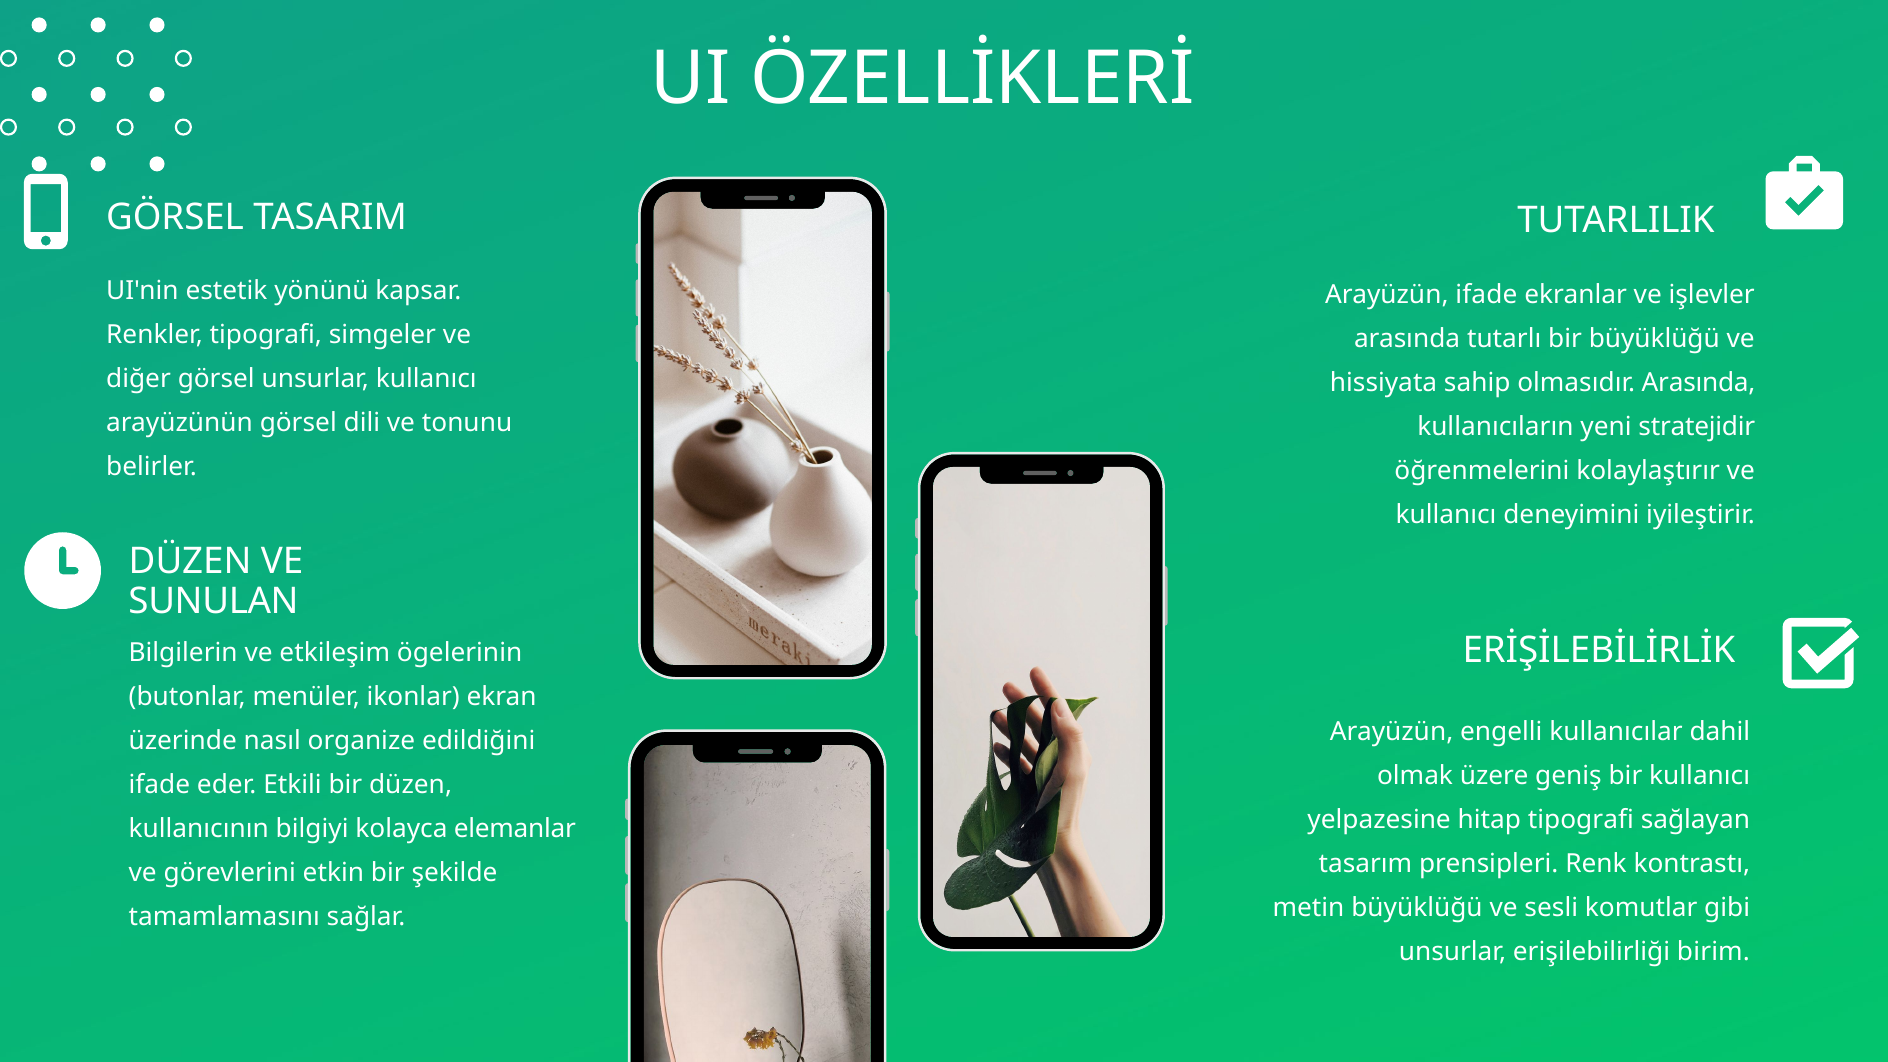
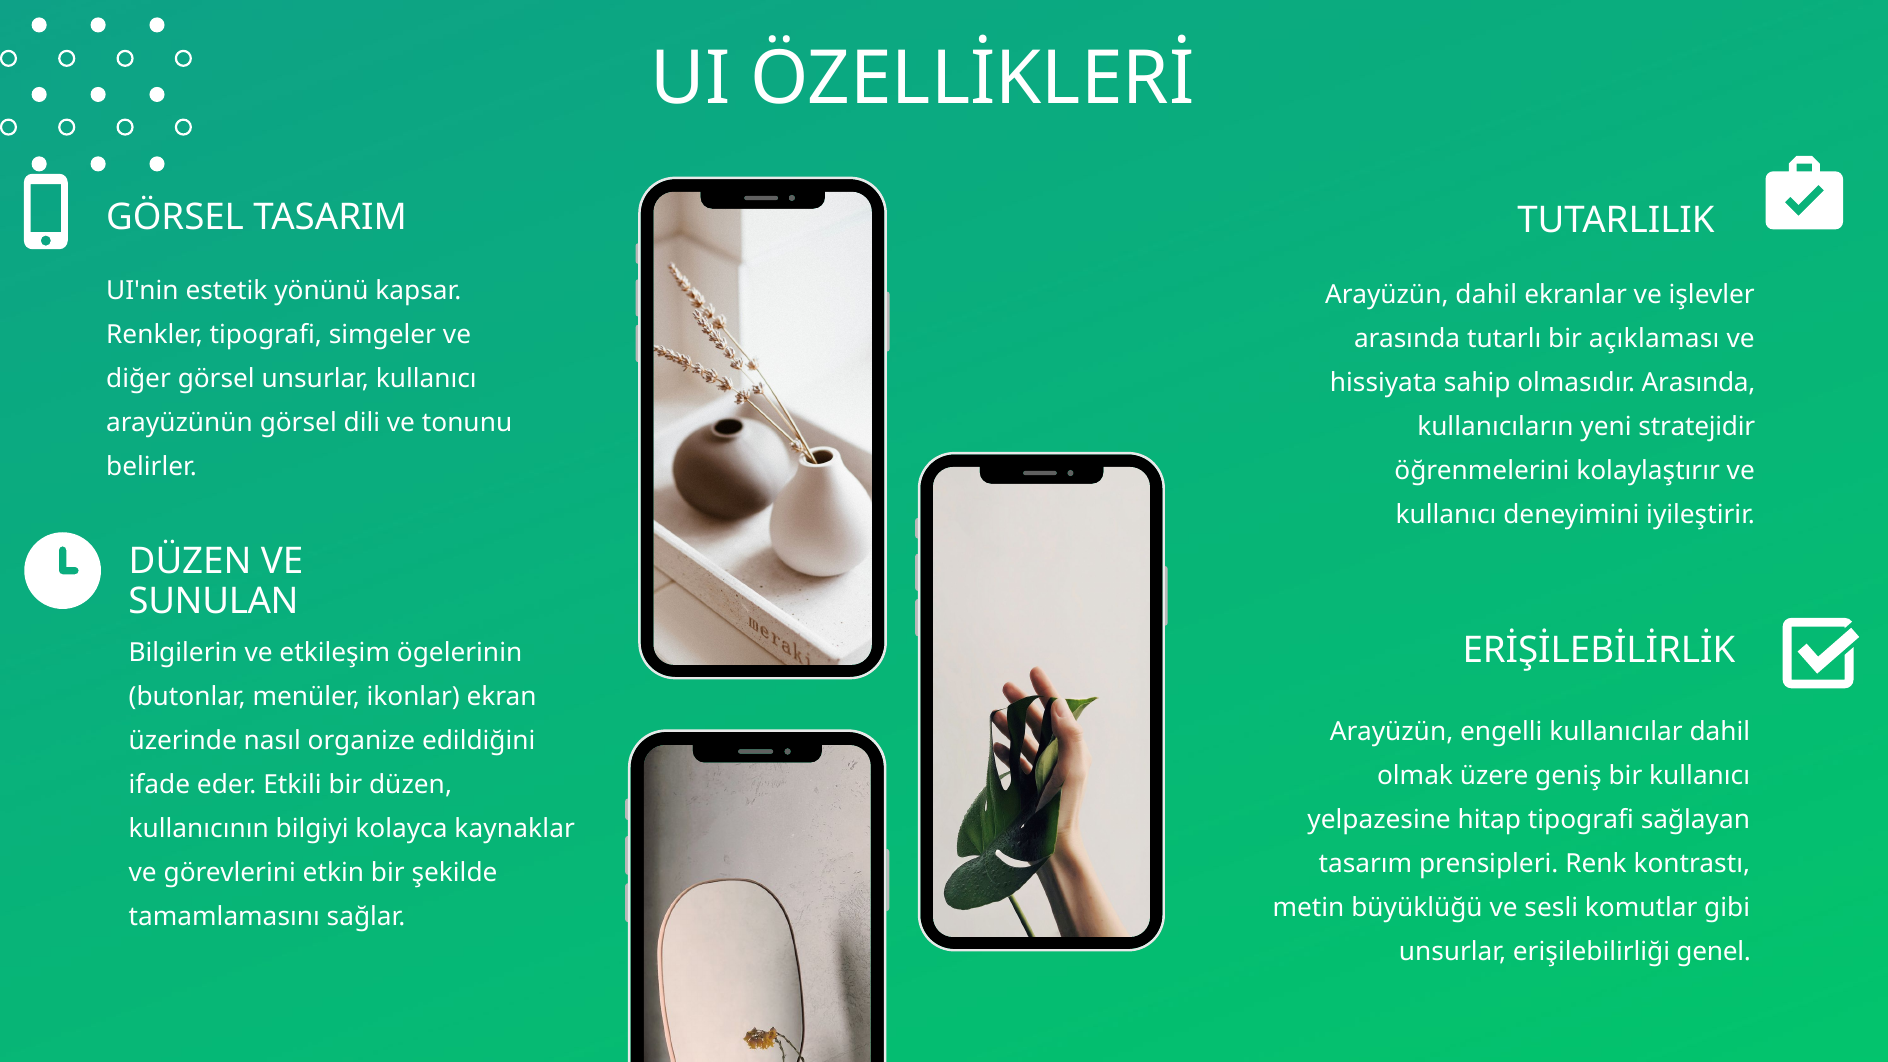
Arayüzün ifade: ifade -> dahil (1486, 295)
bir büyüklüğü: büyüklüğü -> açıklaması (1654, 339)
elemanlar: elemanlar -> kaynaklar (515, 829)
birim: birim -> genel (1714, 952)
